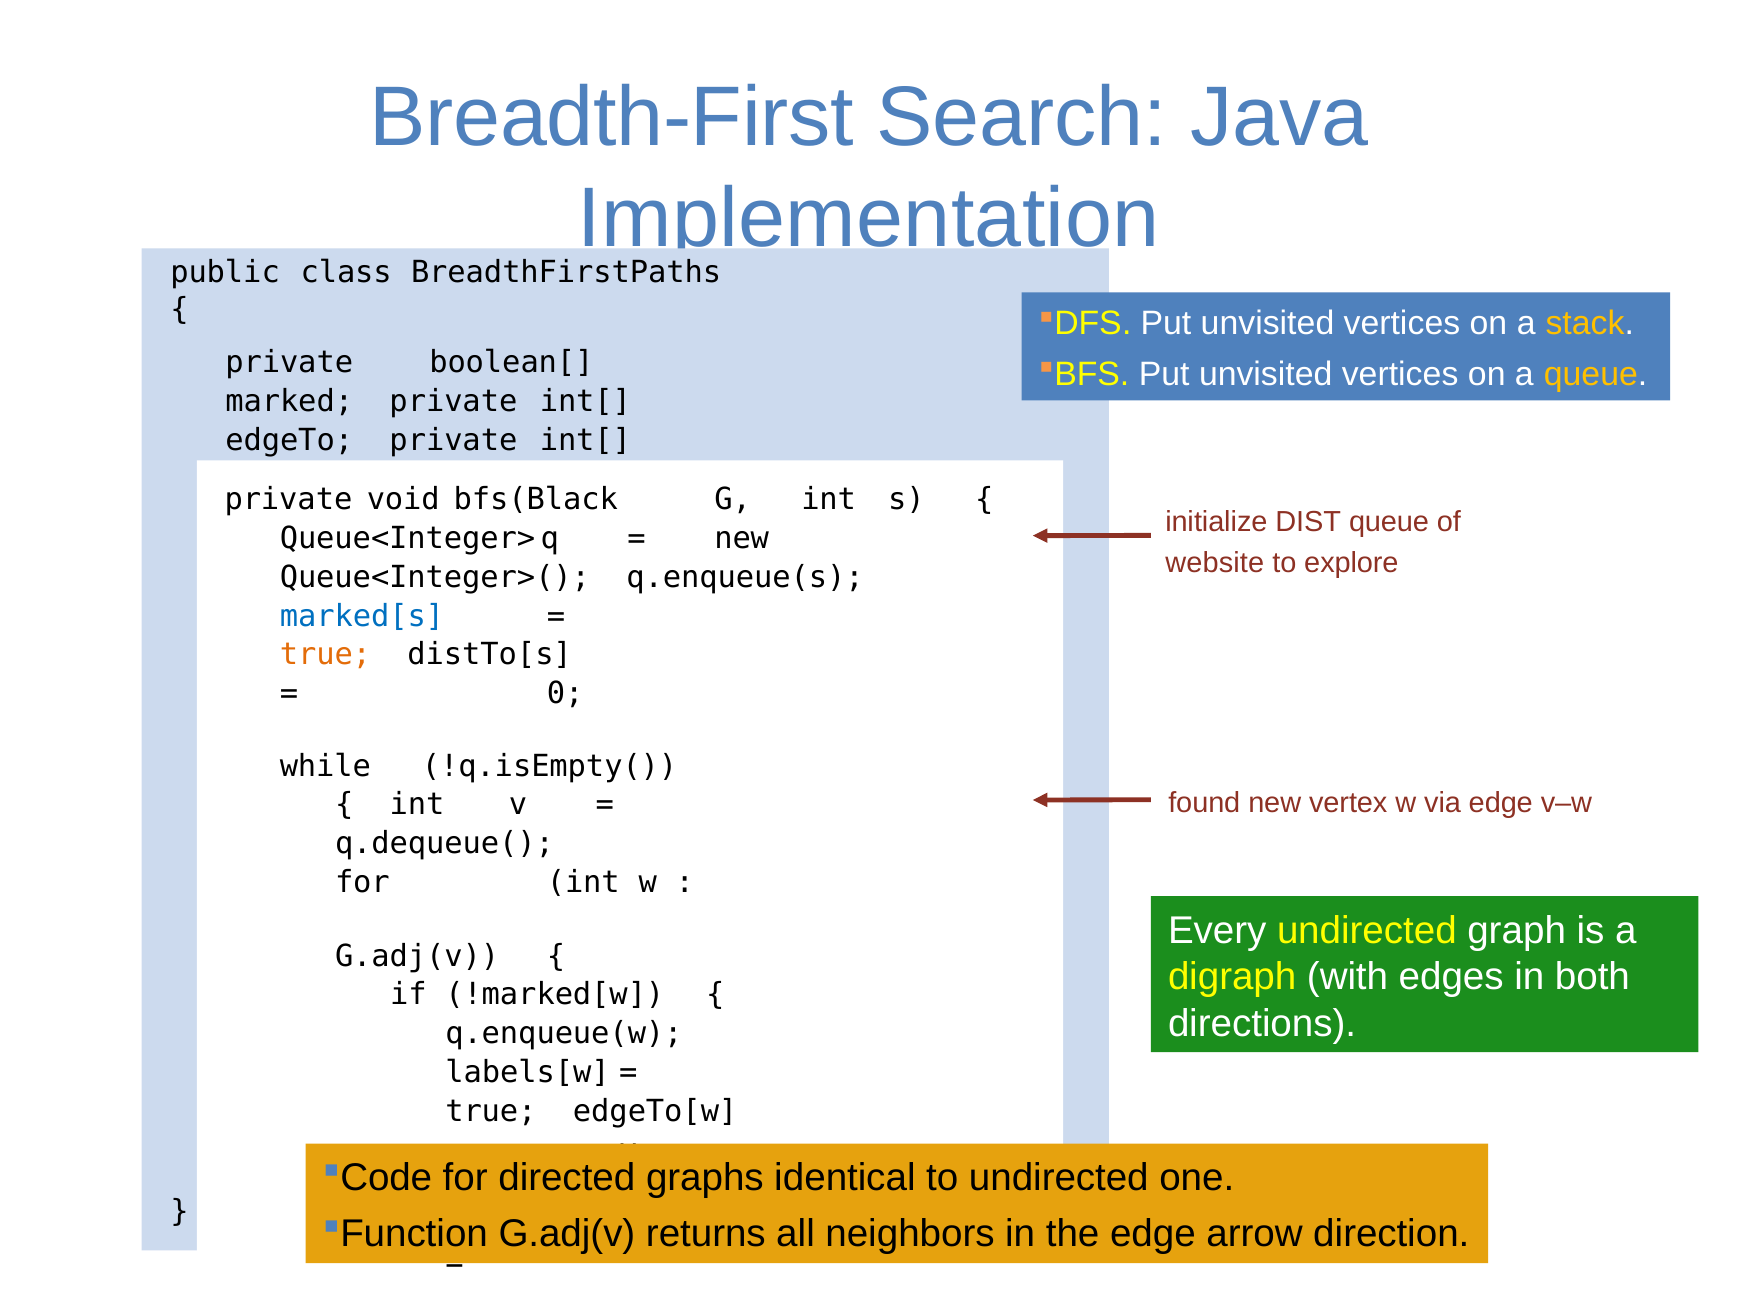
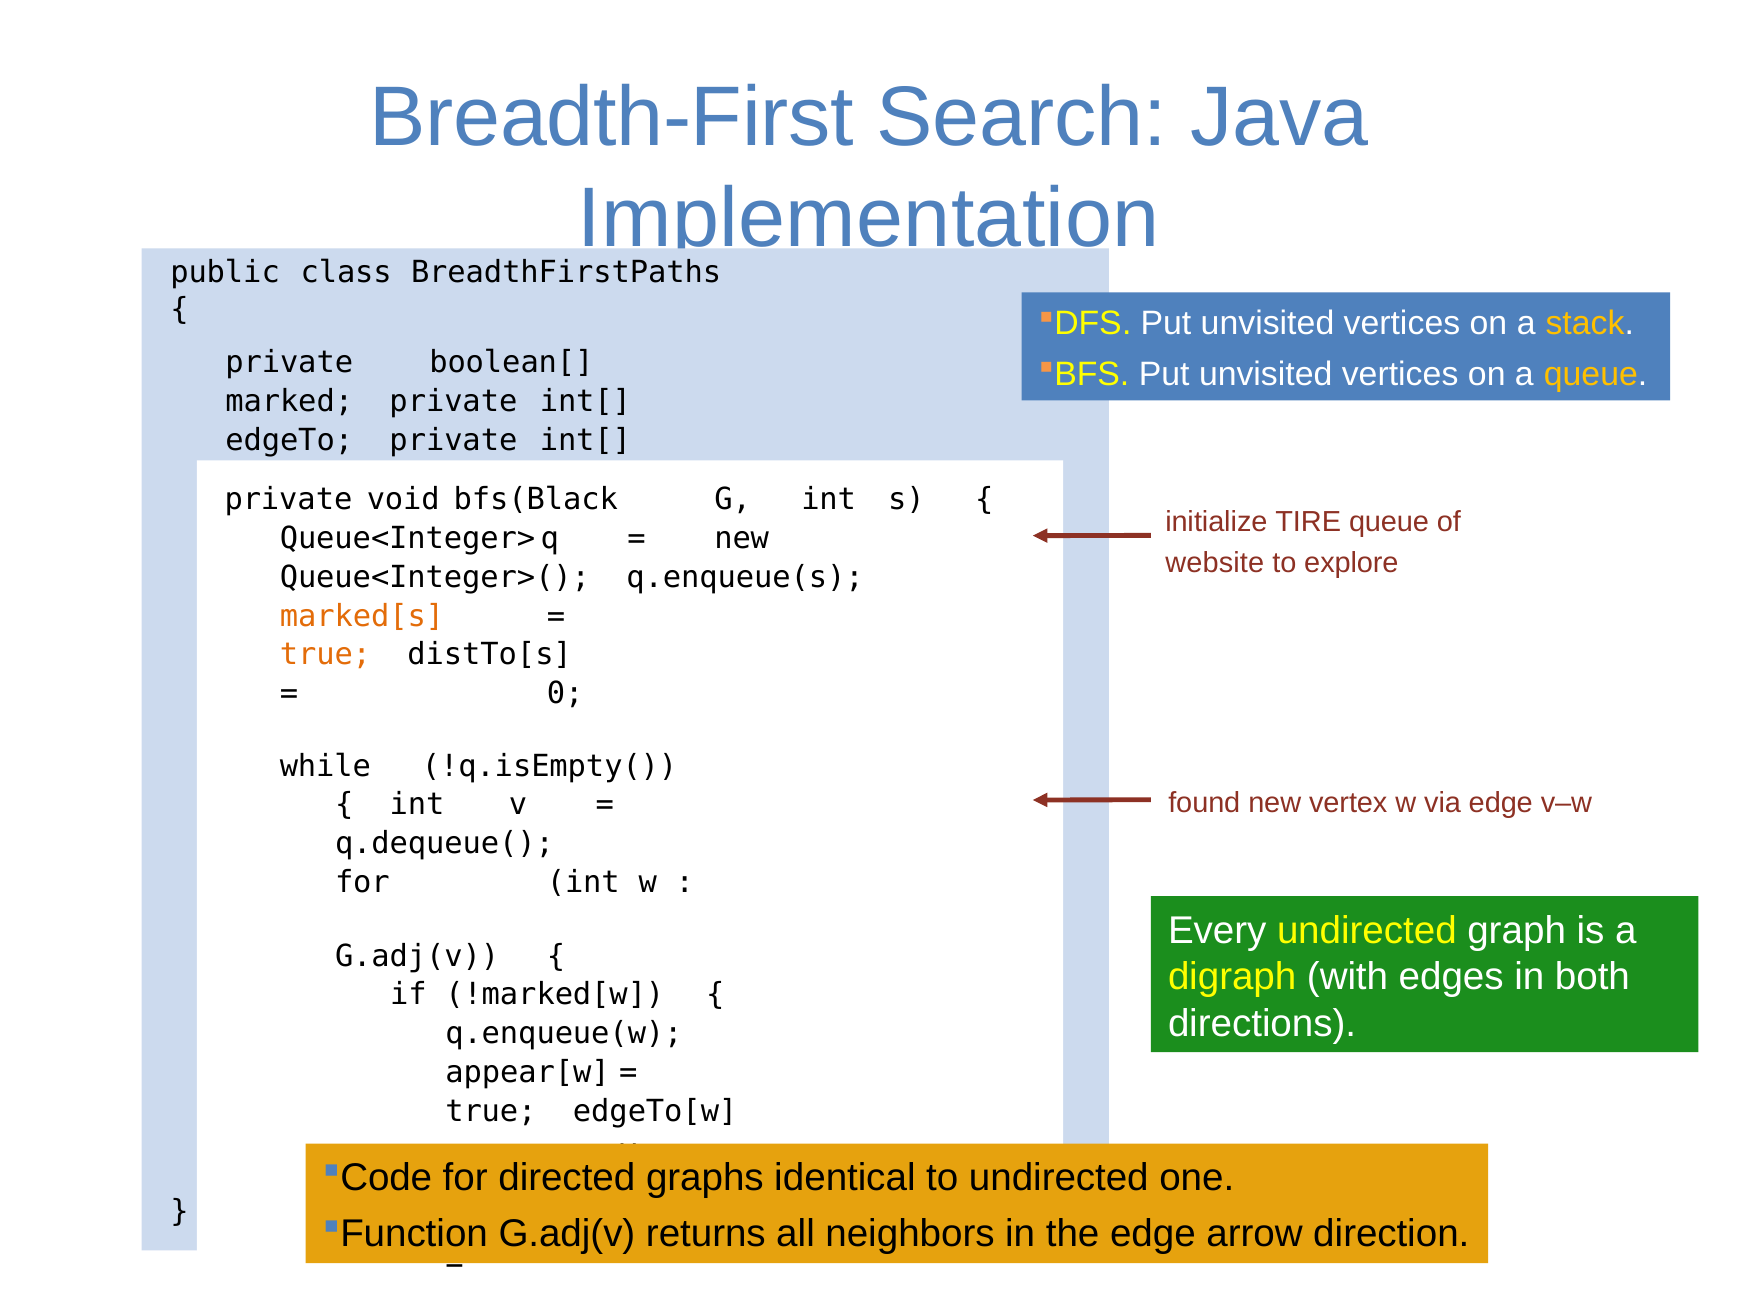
DIST: DIST -> TIRE (1308, 522)
marked[s colour: blue -> orange (362, 616)
labels[w: labels[w -> appear[w (527, 1072)
